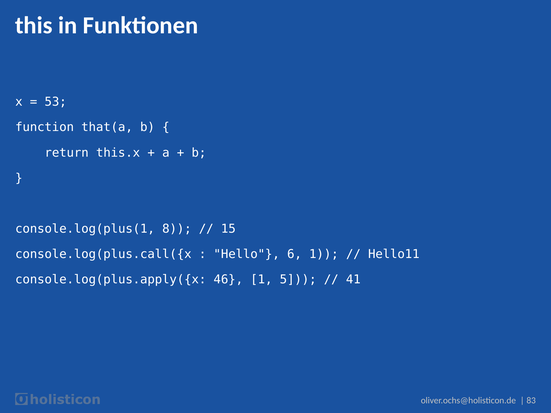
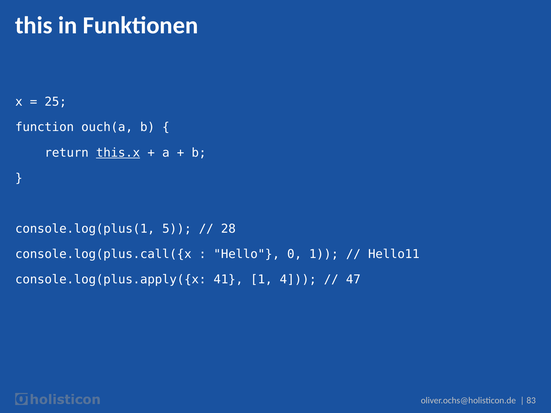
53: 53 -> 25 (56, 102)
that(a: that(a -> ouch(a (107, 127)
this.x underline: none -> present (118, 153)
8: 8 -> 5 (177, 229)
15: 15 -> 28 (228, 229)
6: 6 -> 0 (294, 254)
46: 46 -> 41 (228, 280)
5: 5 -> 4 (298, 280)
41: 41 -> 47 (353, 280)
